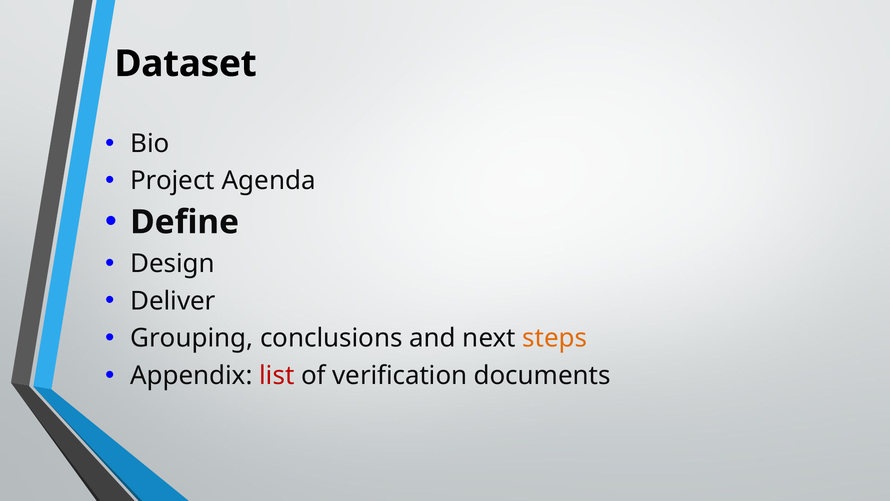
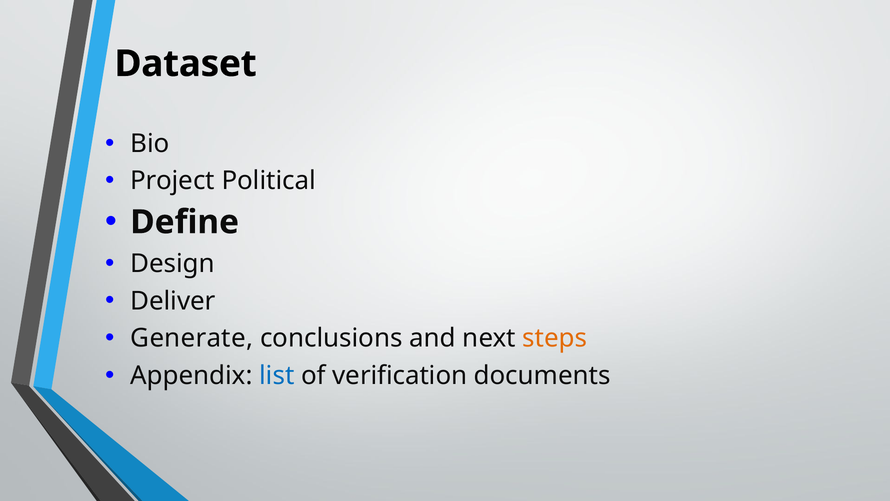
Agenda: Agenda -> Political (269, 181)
Grouping: Grouping -> Generate (192, 338)
list colour: red -> blue (277, 375)
